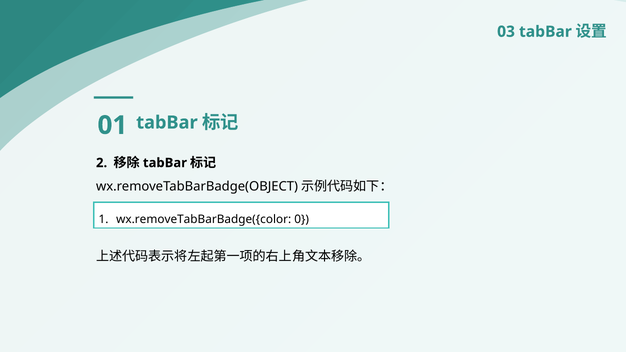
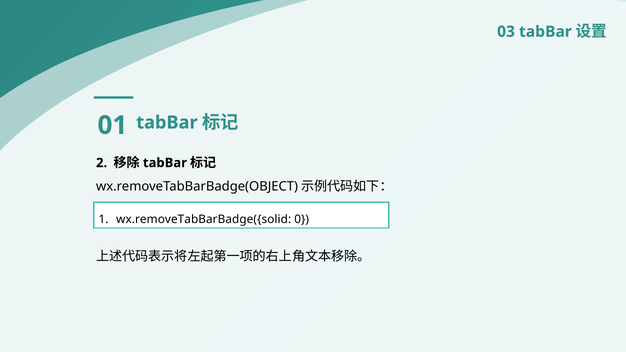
wx.removeTabBarBadge({color: wx.removeTabBarBadge({color -> wx.removeTabBarBadge({solid (204, 220)
